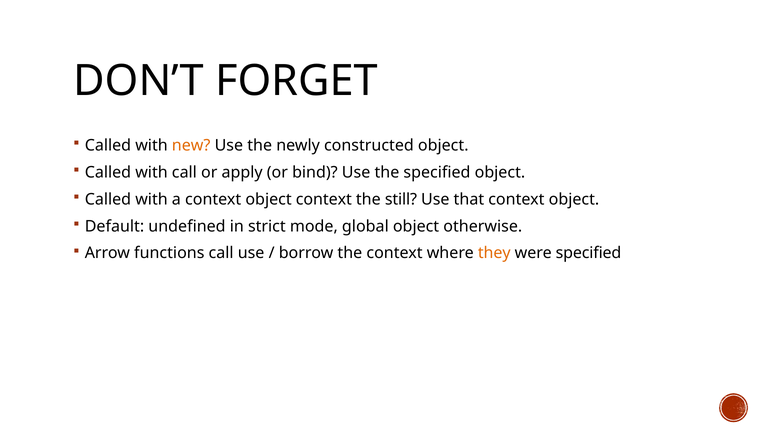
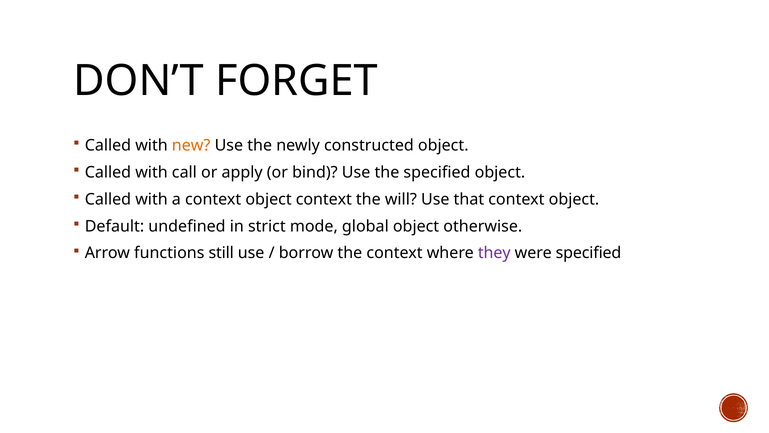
still: still -> will (401, 199)
functions call: call -> still (221, 253)
they colour: orange -> purple (494, 253)
